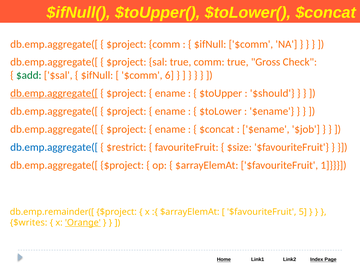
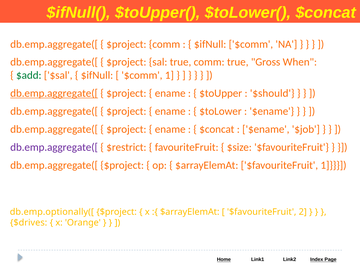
Check: Check -> When (300, 62)
$comm 6: 6 -> 1 (169, 75)
db.emp.aggregate([ colour: blue -> purple (54, 147)
db.emp.remainder([: db.emp.remainder([ -> db.emp.optionally([ (52, 212)
5: 5 -> 2 (303, 212)
$writes: $writes -> $drives (29, 223)
Orange underline: present -> none (83, 223)
